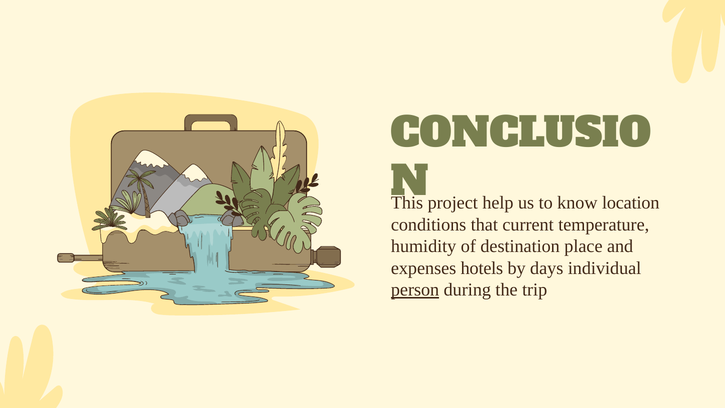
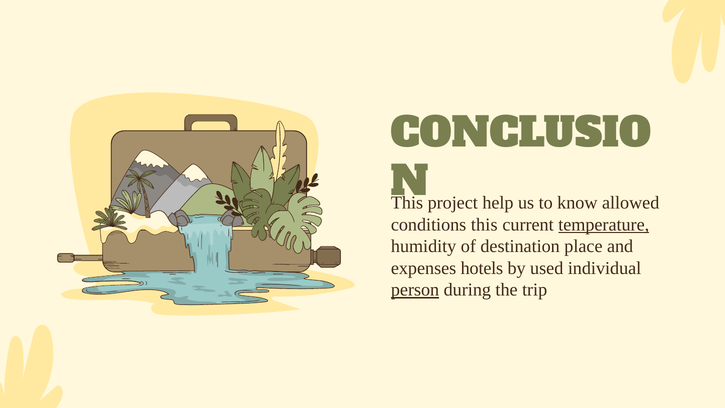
location: location -> allowed (631, 203)
conditions that: that -> this (484, 225)
temperature underline: none -> present (604, 225)
days: days -> used (547, 268)
